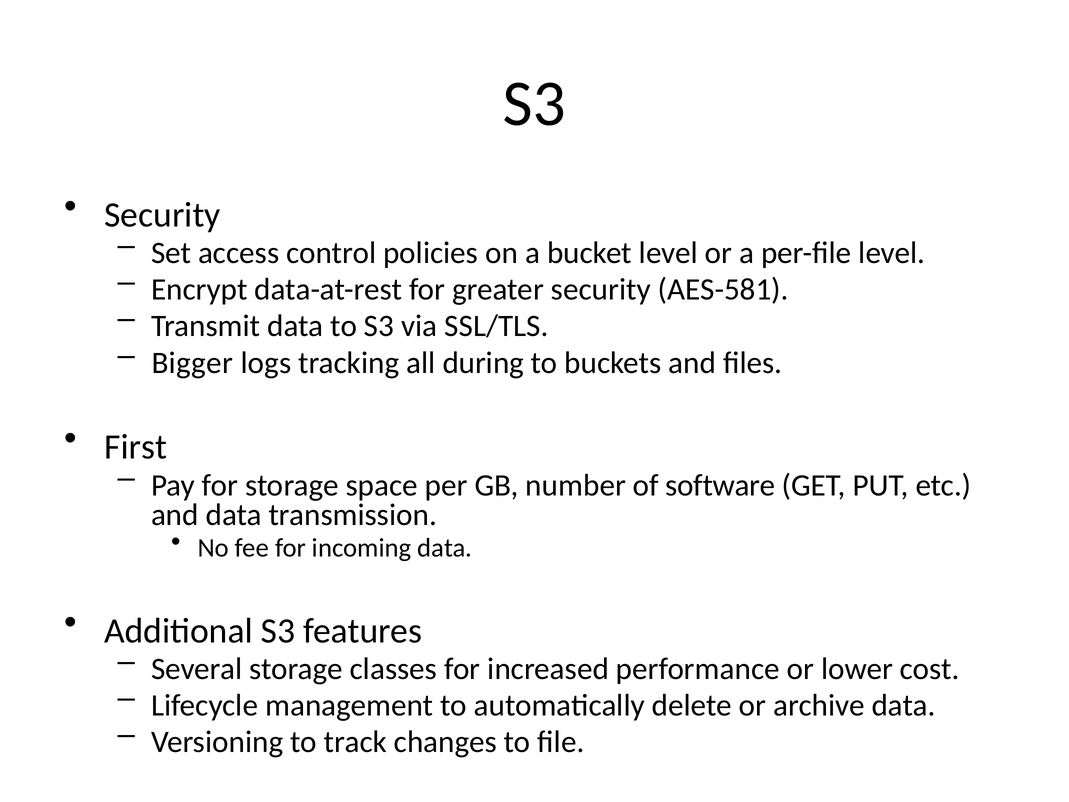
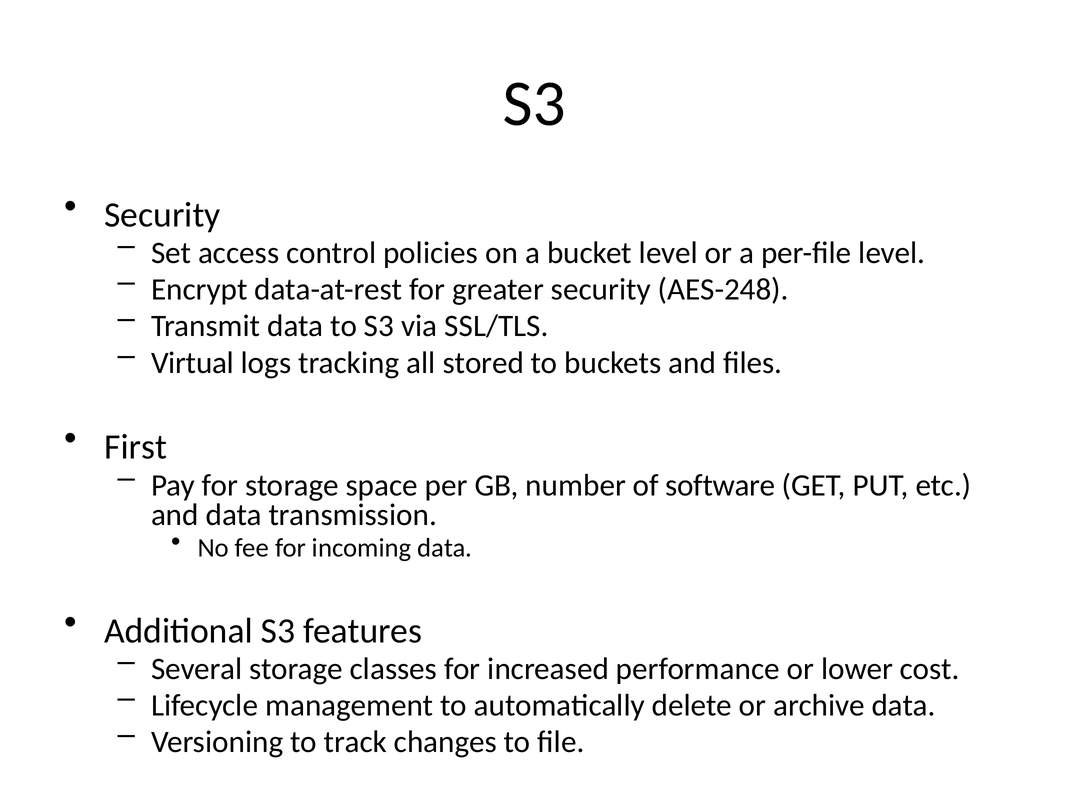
AES-581: AES-581 -> AES-248 (723, 289)
Bigger: Bigger -> Virtual (193, 363)
during: during -> stored (483, 363)
